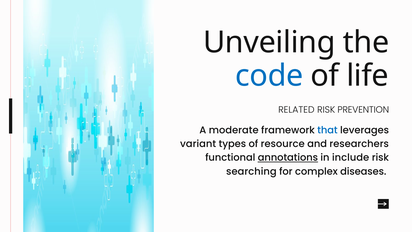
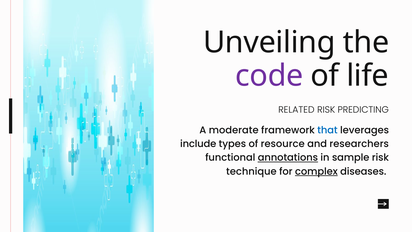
code colour: blue -> purple (269, 76)
PREVENTION: PREVENTION -> PREDICTING (363, 110)
variant: variant -> include (198, 144)
include: include -> sample (351, 157)
searching: searching -> technique (251, 171)
complex underline: none -> present (316, 171)
